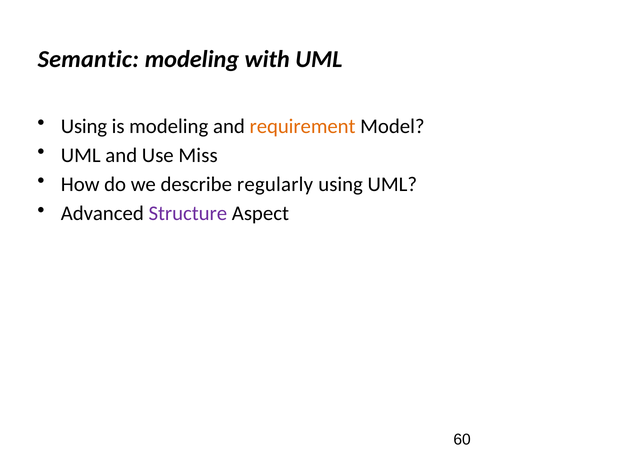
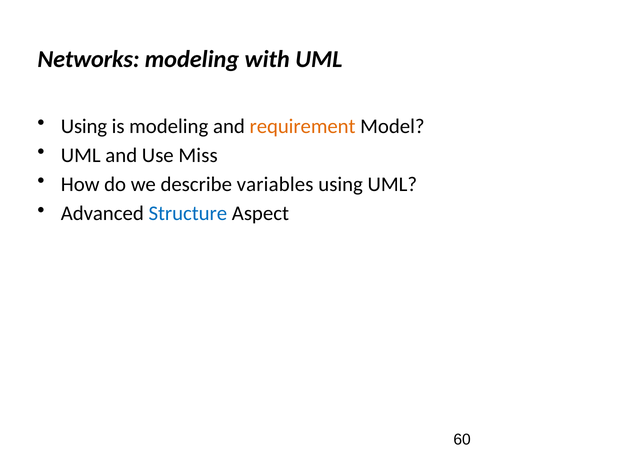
Semantic: Semantic -> Networks (88, 59)
regularly: regularly -> variables (275, 184)
Structure colour: purple -> blue (188, 214)
